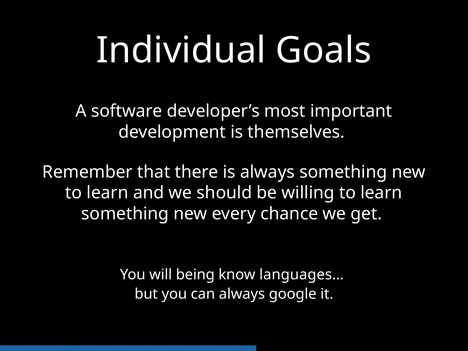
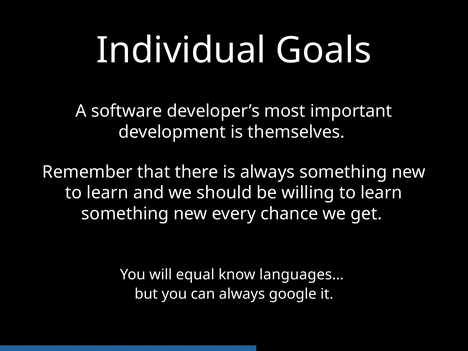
being: being -> equal (195, 275)
